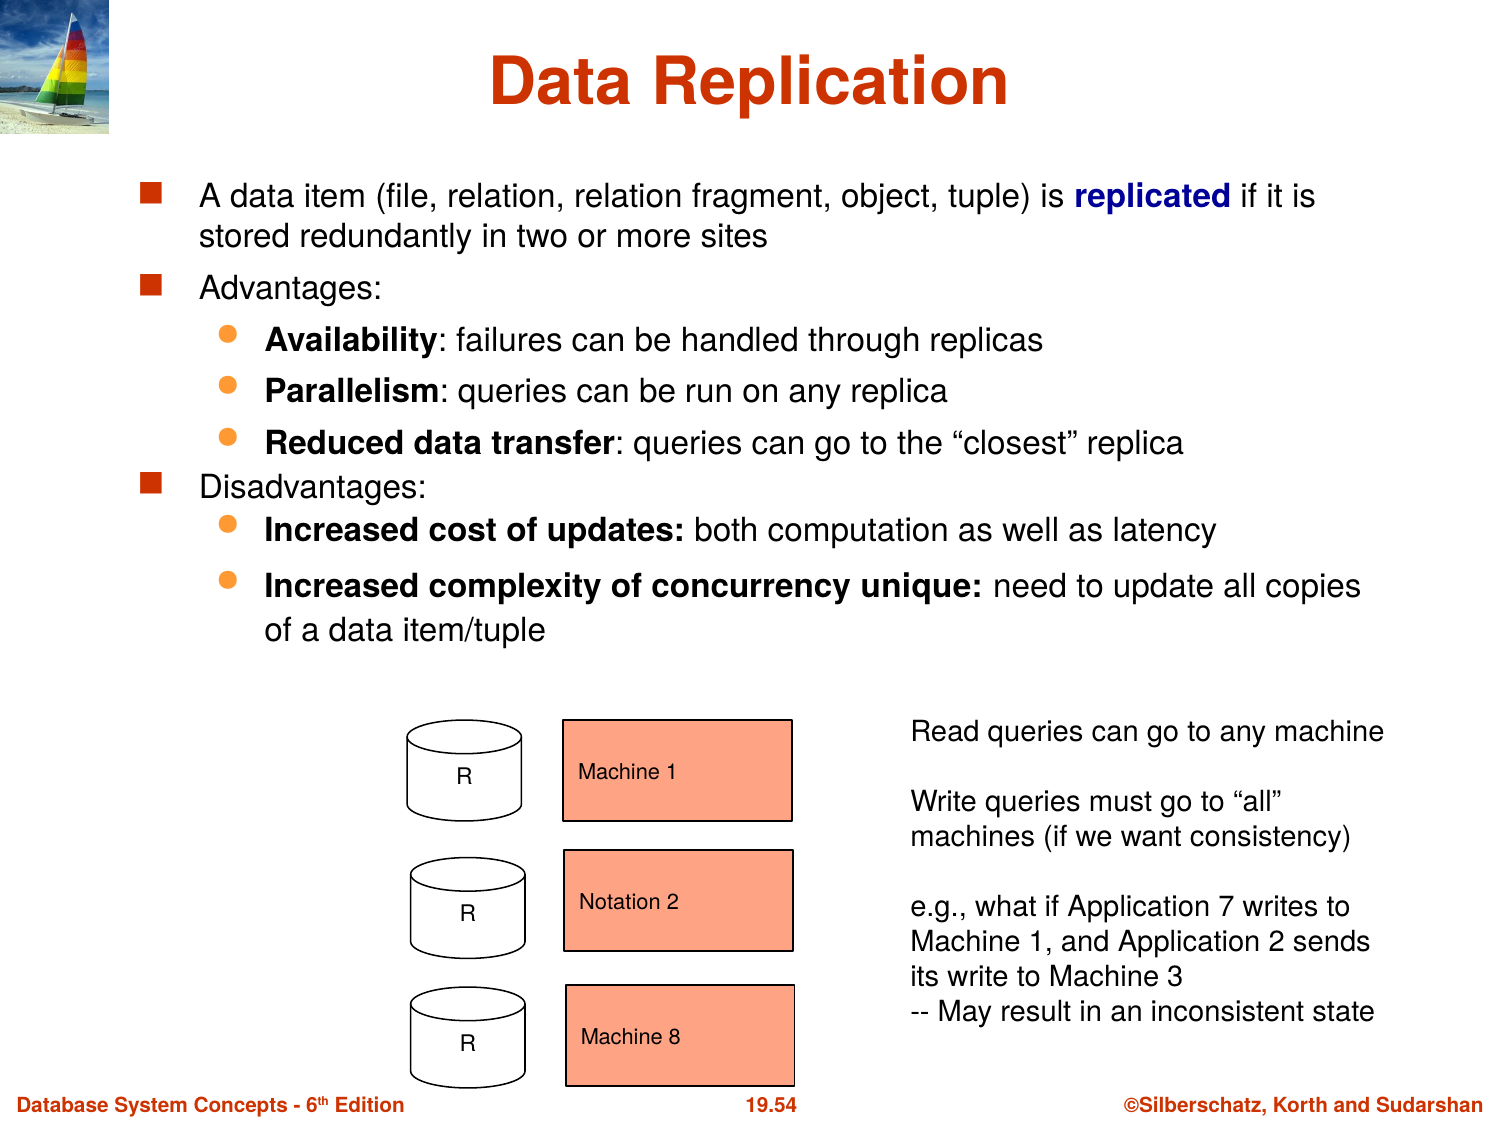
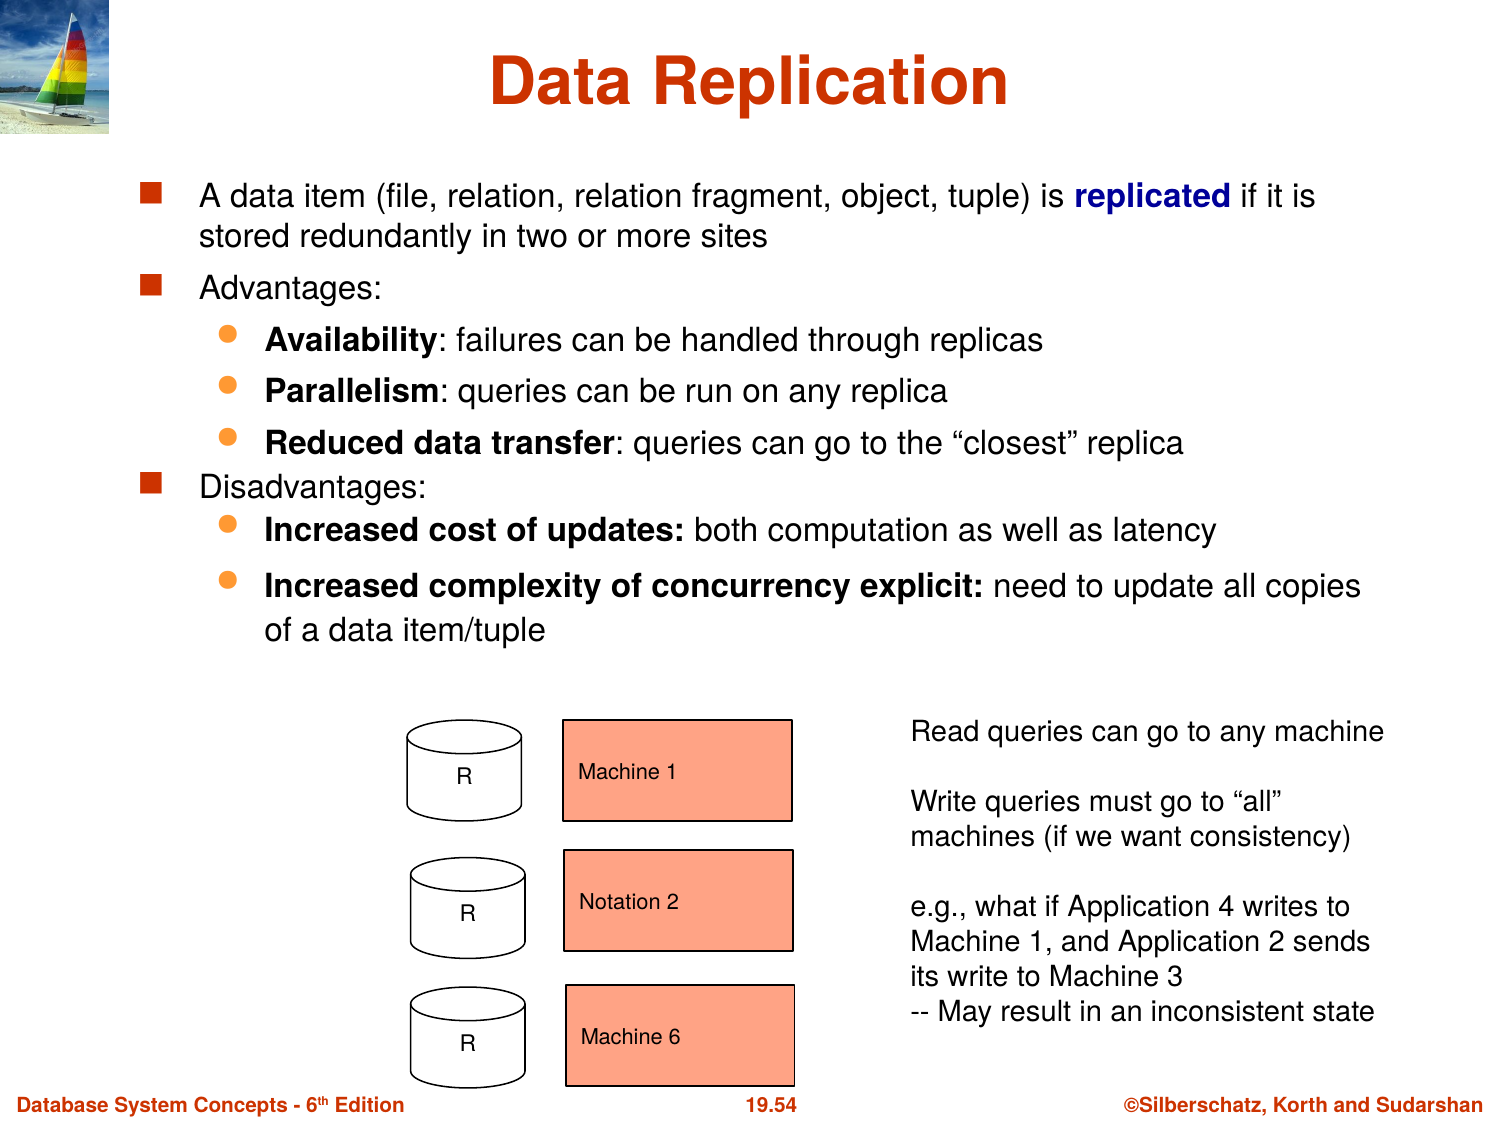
unique: unique -> explicit (922, 586)
7: 7 -> 4 (1226, 907)
8: 8 -> 6 (675, 1037)
